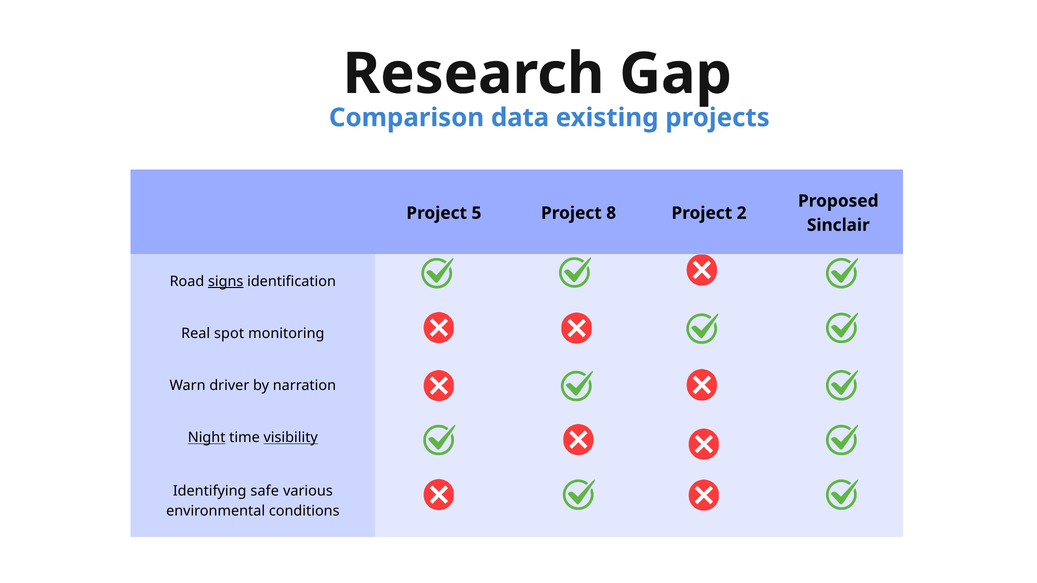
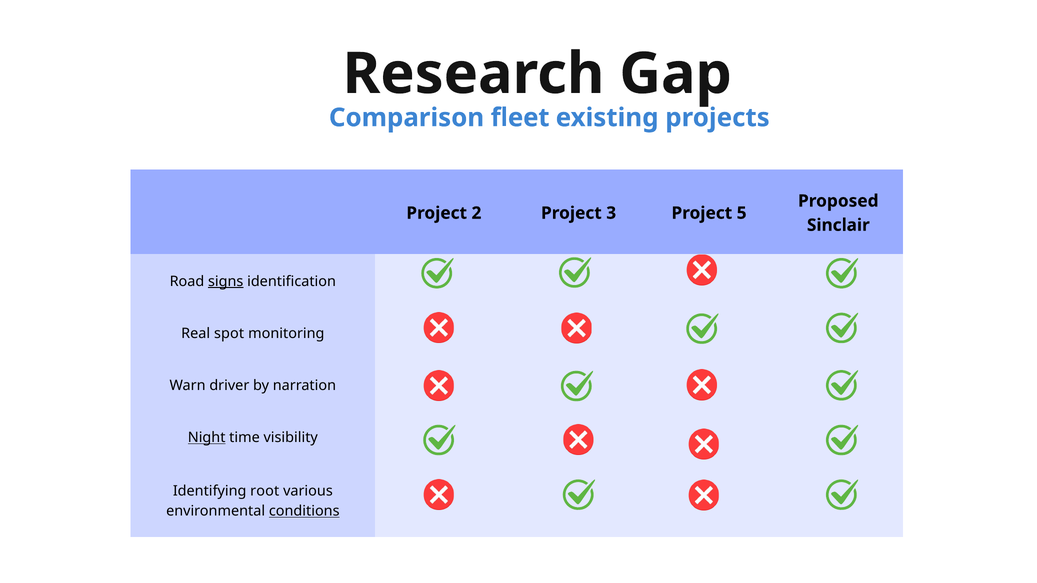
data: data -> fleet (520, 118)
5: 5 -> 2 (476, 213)
8: 8 -> 3 (611, 213)
2: 2 -> 5 (742, 213)
visibility underline: present -> none (291, 438)
safe: safe -> root (265, 491)
conditions underline: none -> present (304, 511)
